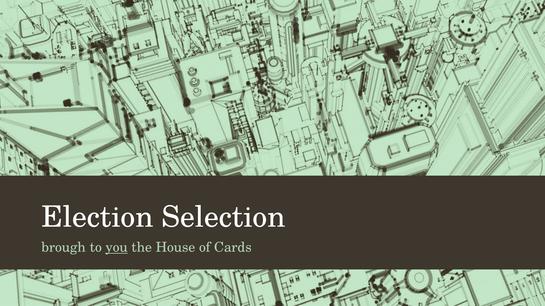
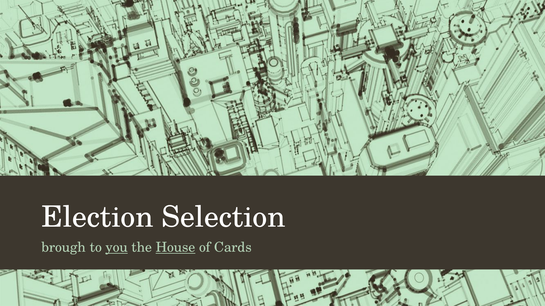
House underline: none -> present (175, 248)
